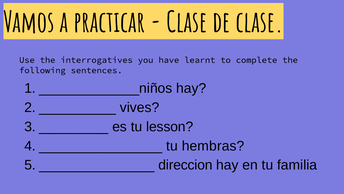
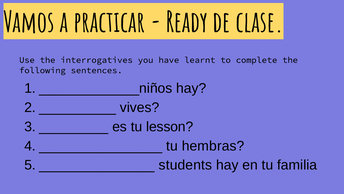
Clase: Clase -> Ready (187, 23)
direccion: direccion -> students (185, 165)
